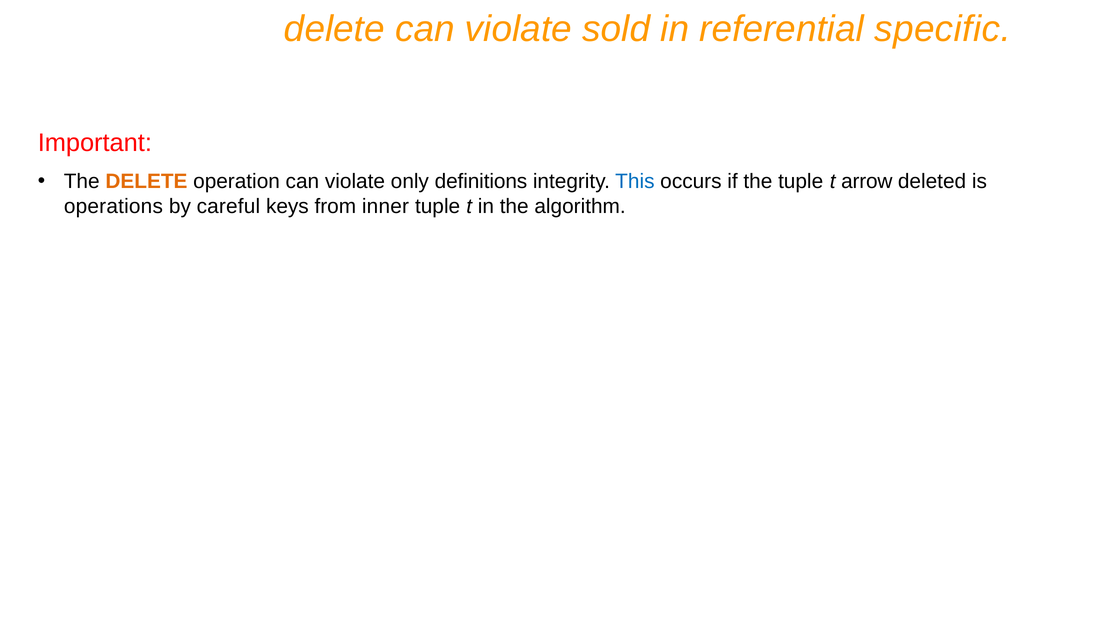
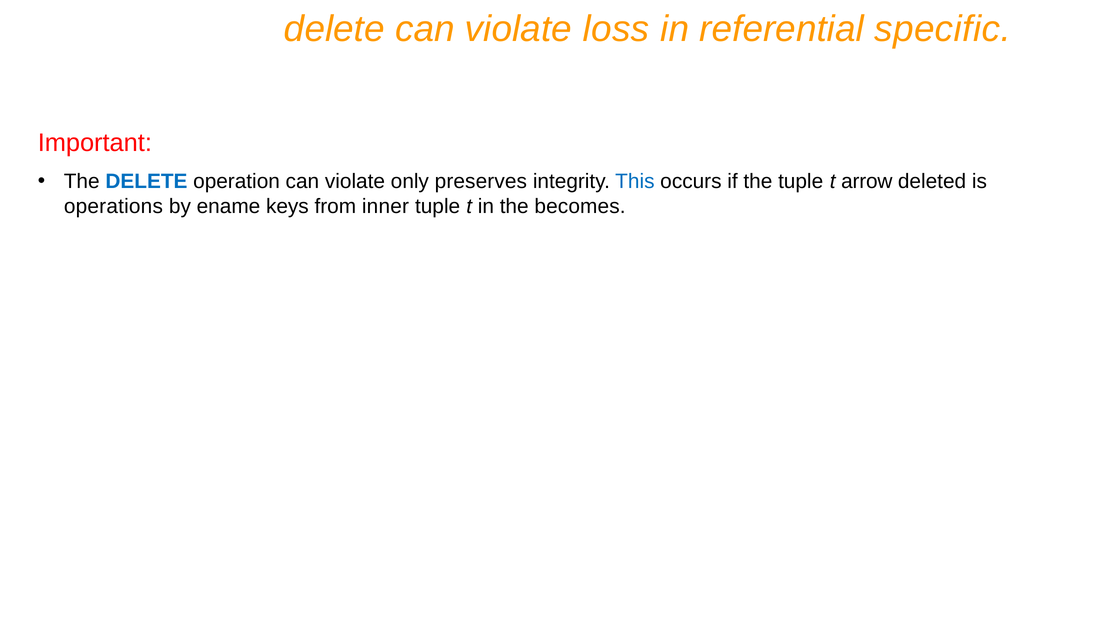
sold: sold -> loss (616, 29)
DELETE colour: orange -> blue (146, 182)
definitions: definitions -> preserves (481, 182)
careful: careful -> ename (228, 207)
algorithm: algorithm -> becomes (580, 207)
